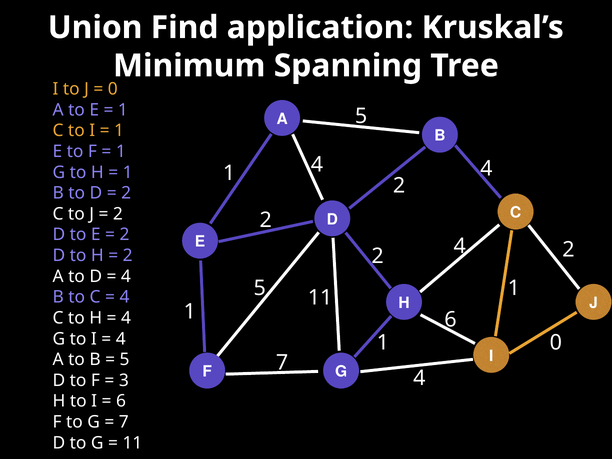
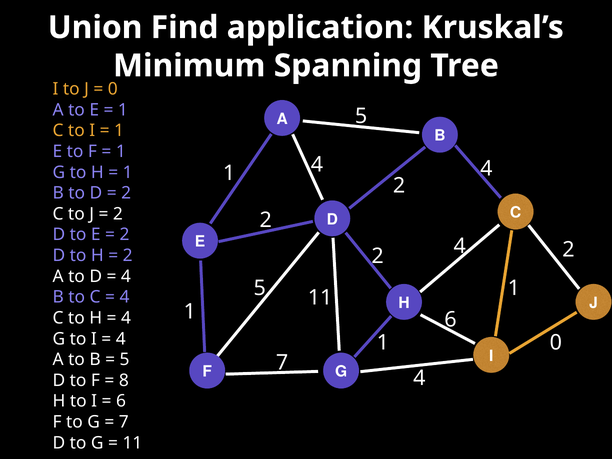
3: 3 -> 8 (124, 380)
